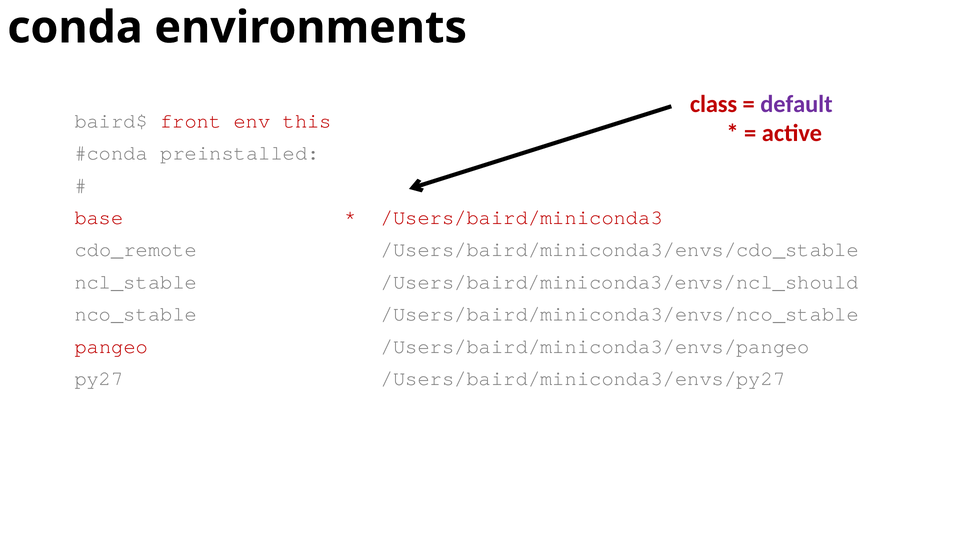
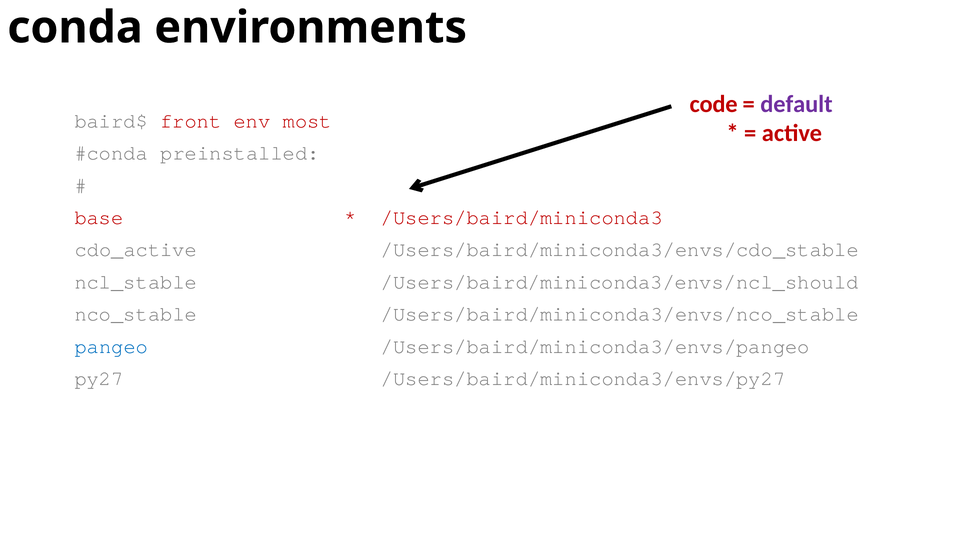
class: class -> code (714, 104)
this: this -> most (307, 121)
cdo_remote: cdo_remote -> cdo_active (136, 250)
pangeo colour: red -> blue (111, 346)
